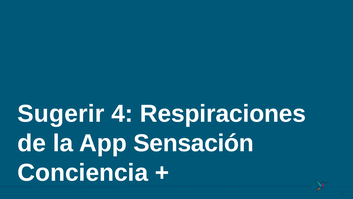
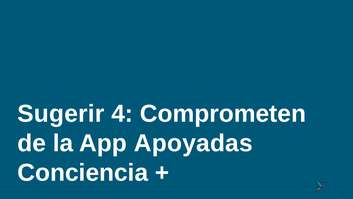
Respiraciones: Respiraciones -> Comprometen (223, 114)
Sensación: Sensación -> Apoyadas (193, 143)
